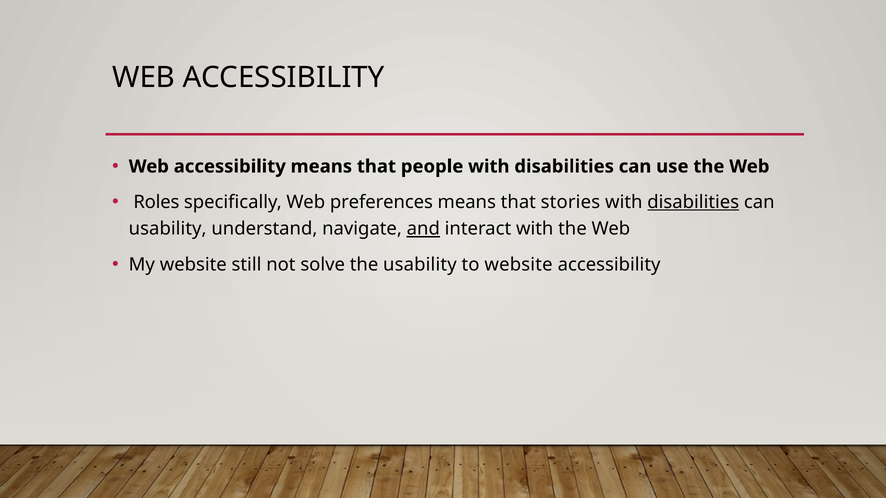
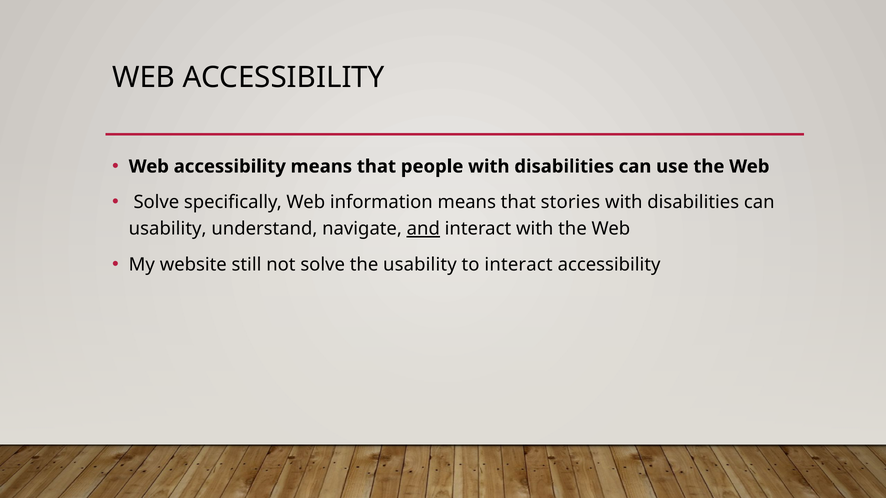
Roles: Roles -> Solve (156, 202)
preferences: preferences -> information (381, 202)
disabilities underline: present -> none (693, 202)
to website: website -> interact (519, 265)
